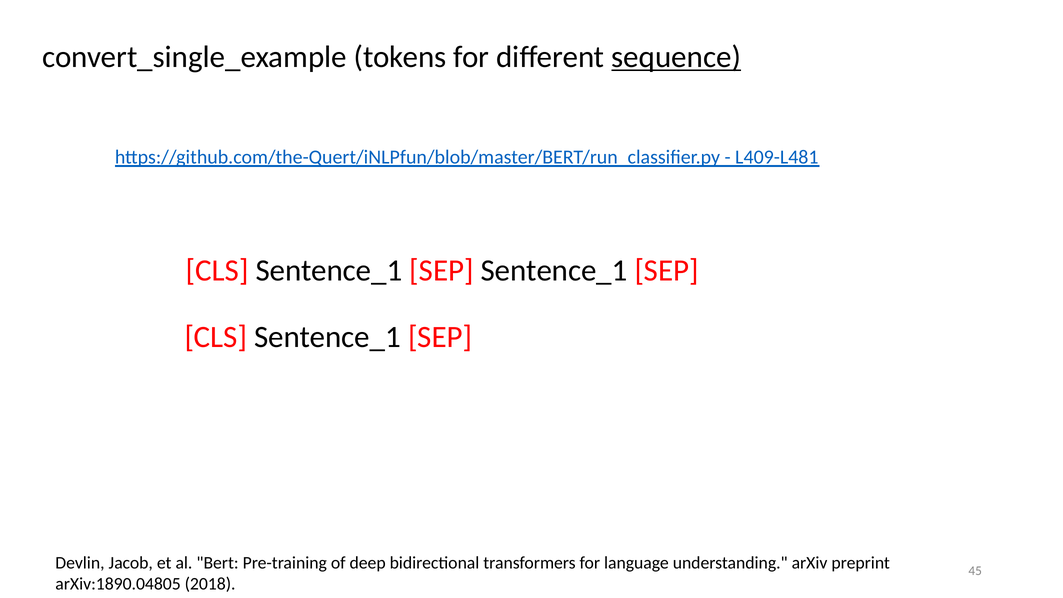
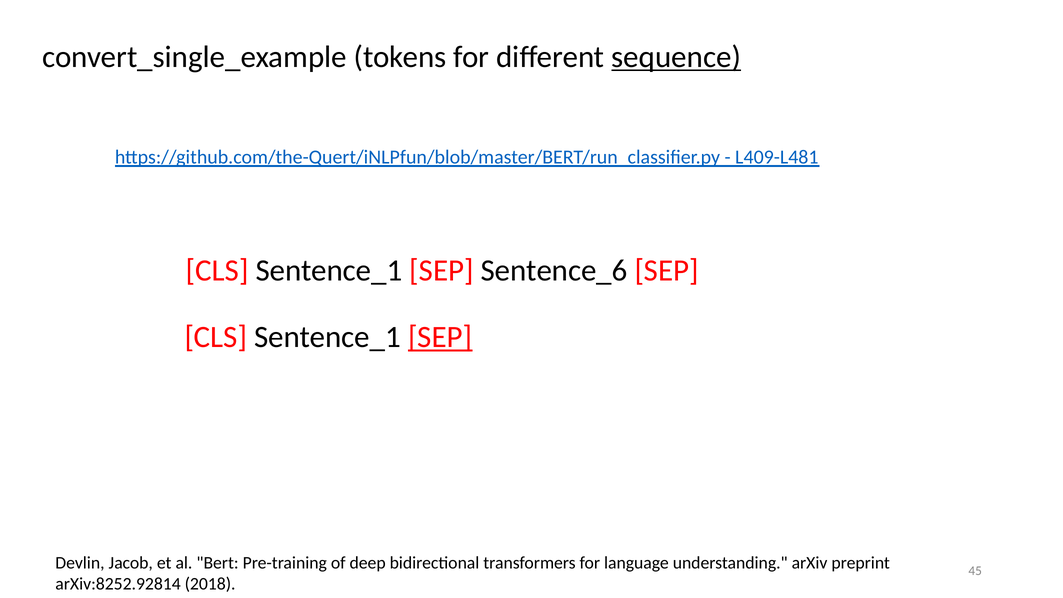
SEP Sentence_1: Sentence_1 -> Sentence_6 (554, 271)
SEP underline: none -> present (440, 337)
arXiv:1890.04805: arXiv:1890.04805 -> arXiv:8252.92814 (118, 584)
